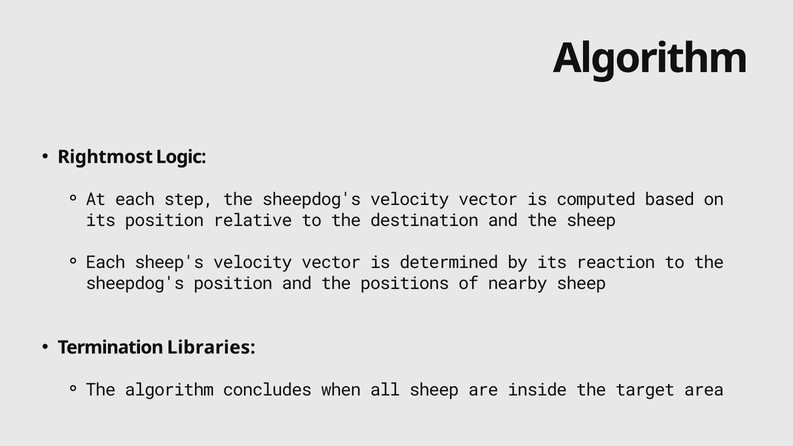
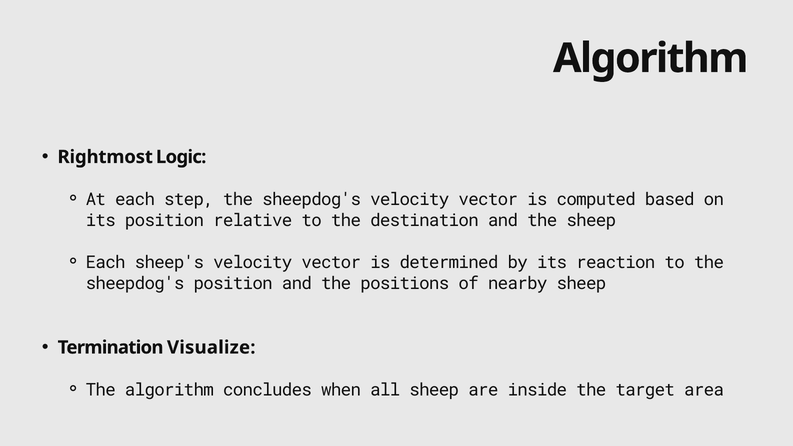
Libraries: Libraries -> Visualize (211, 348)
